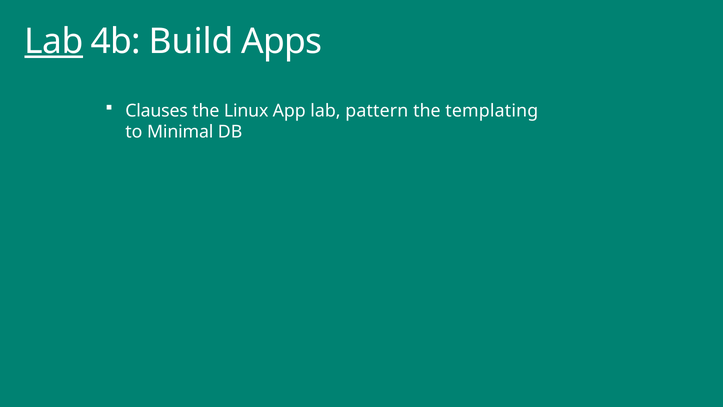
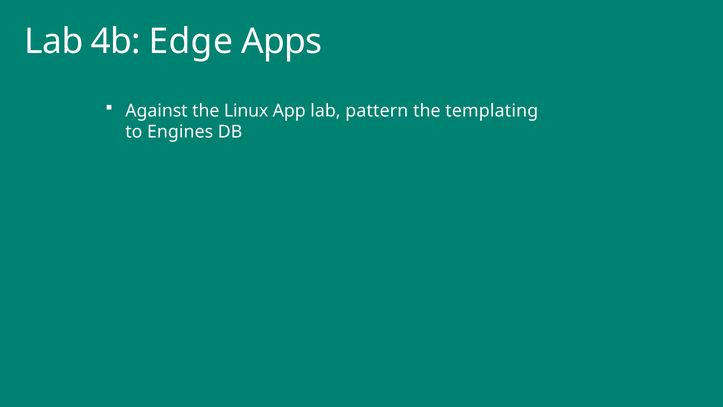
Lab underline: present -> none (54, 41)
Build: Build -> Edge (191, 41)
Clauses: Clauses -> Against (156, 111)
Minimal: Minimal -> Engines (180, 132)
